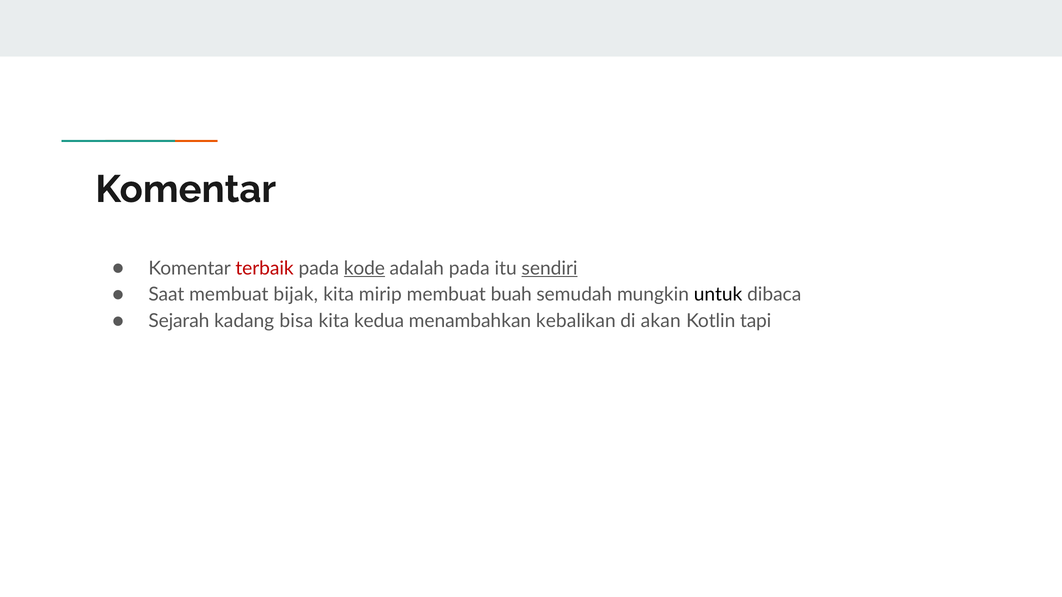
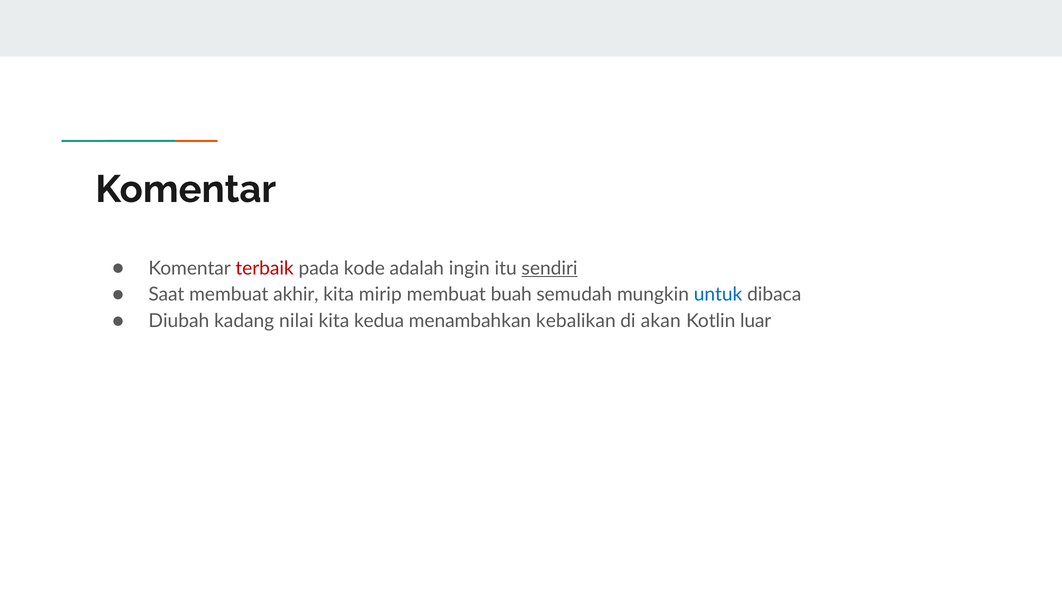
kode underline: present -> none (364, 268)
adalah pada: pada -> ingin (469, 268)
bijak: bijak -> akhir (296, 295)
untuk colour: black -> blue (718, 295)
Sejarah: Sejarah -> Diubah (179, 321)
bisa: bisa -> nilai (296, 321)
tapi: tapi -> luar (756, 321)
